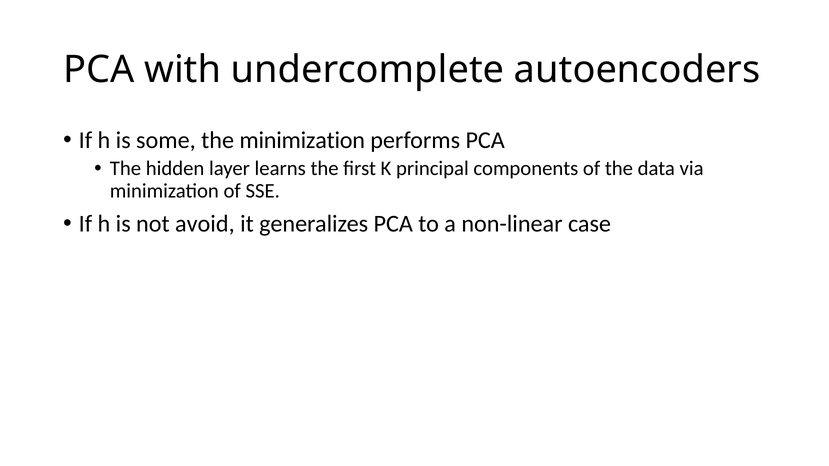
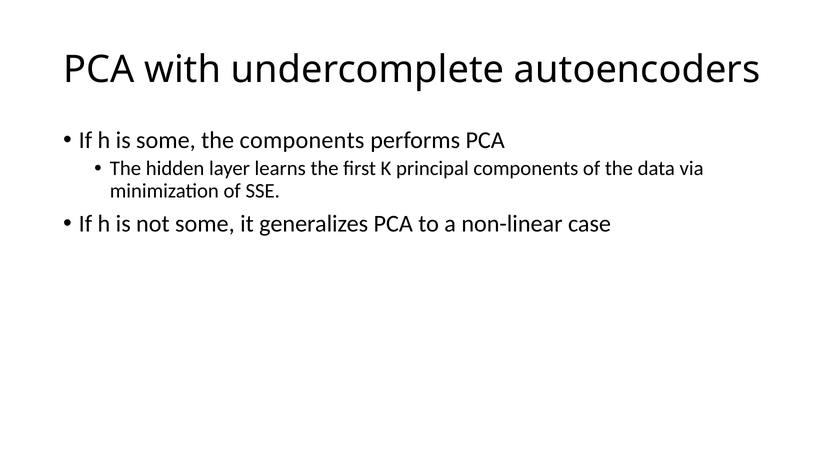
the minimization: minimization -> components (302, 140)
not avoid: avoid -> some (205, 224)
